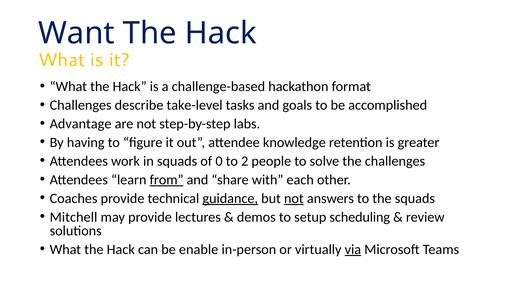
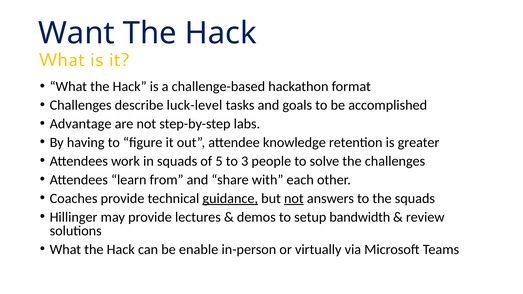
take-level: take-level -> luck-level (194, 105)
0: 0 -> 5 (219, 161)
2: 2 -> 3 (245, 161)
from underline: present -> none (167, 180)
Mitchell: Mitchell -> Hillinger (74, 217)
scheduling: scheduling -> bandwidth (360, 217)
via underline: present -> none (353, 250)
